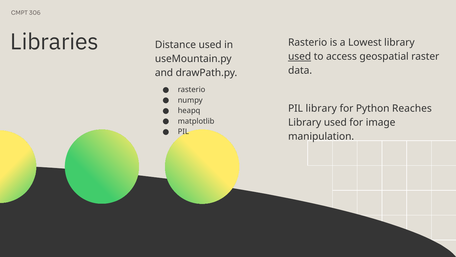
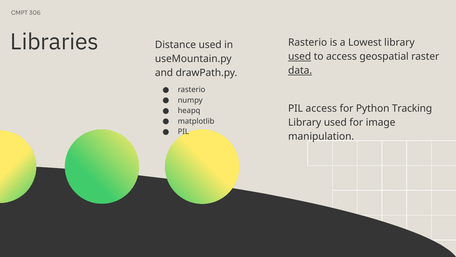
data underline: none -> present (300, 70)
PIL library: library -> access (321, 108)
Reaches: Reaches -> Tracking (412, 108)
